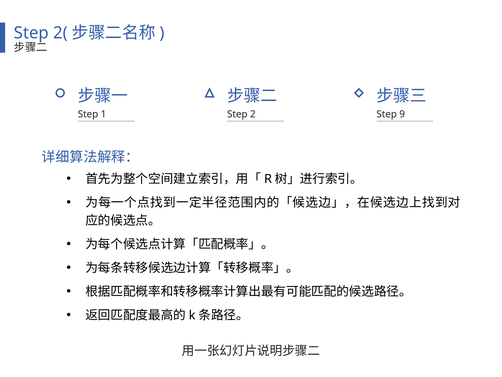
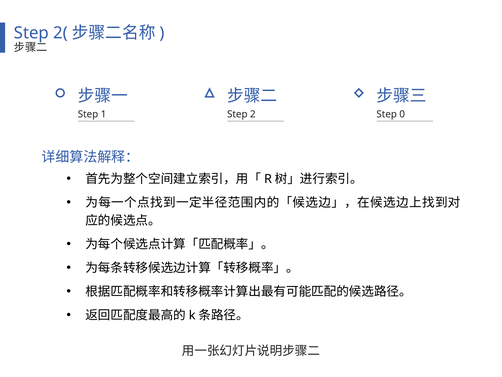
9: 9 -> 0 (402, 114)
